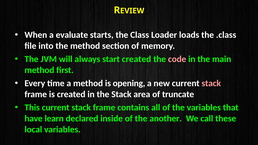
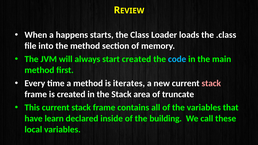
evaluate: evaluate -> happens (72, 35)
code colour: pink -> light blue (177, 59)
opening: opening -> iterates (129, 83)
another: another -> building (166, 119)
